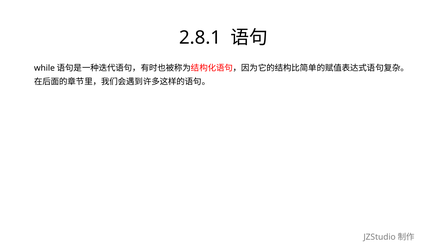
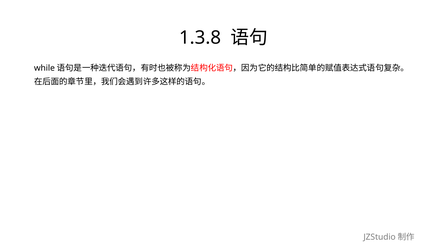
2.8.1: 2.8.1 -> 1.3.8 (200, 38)
